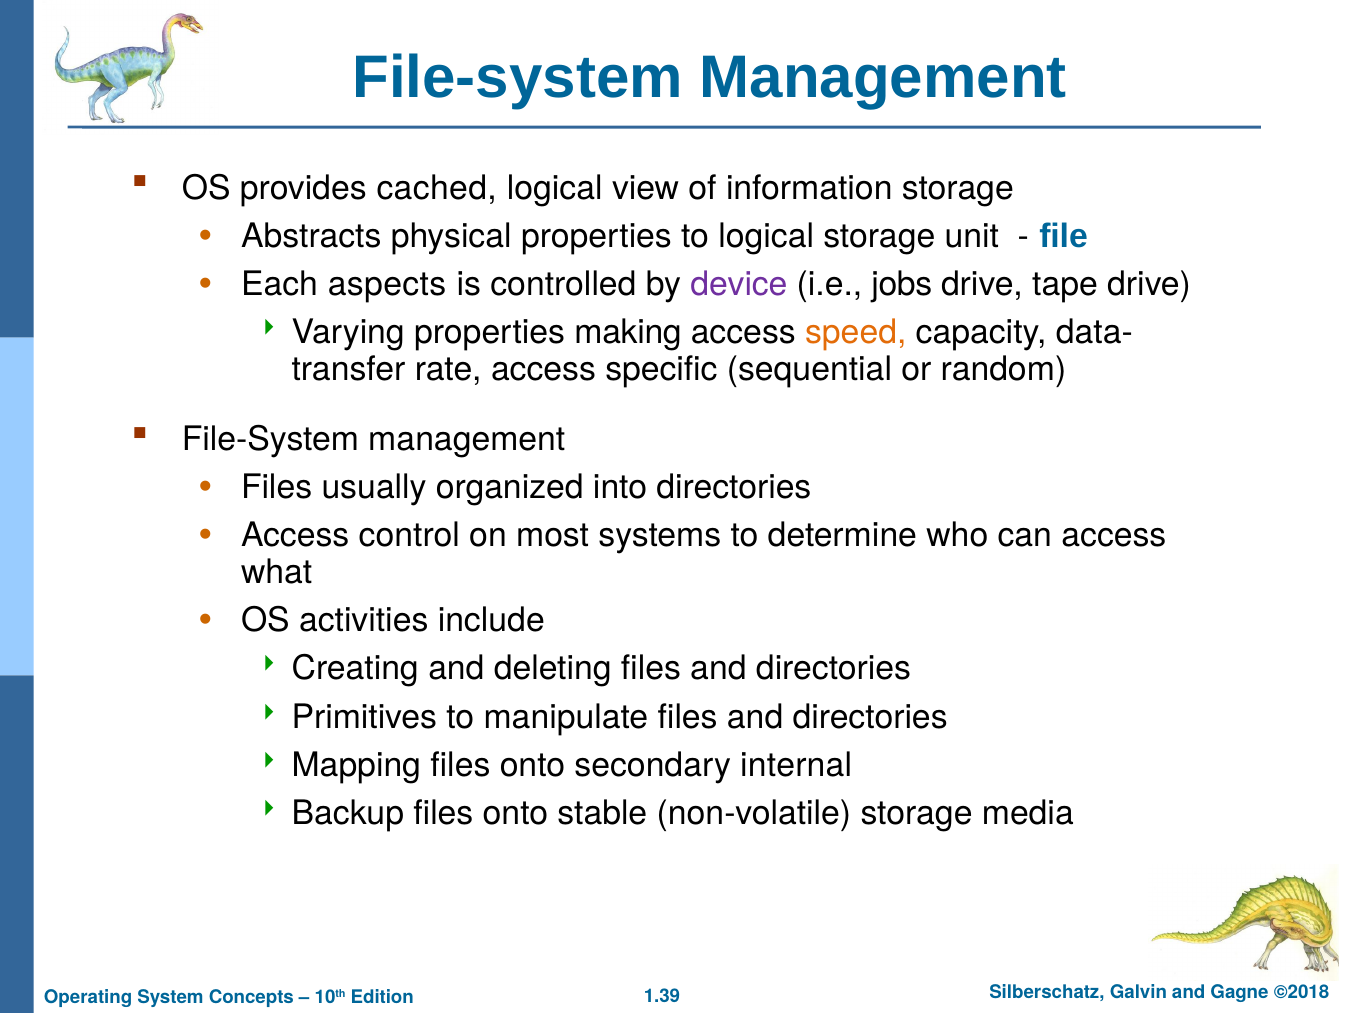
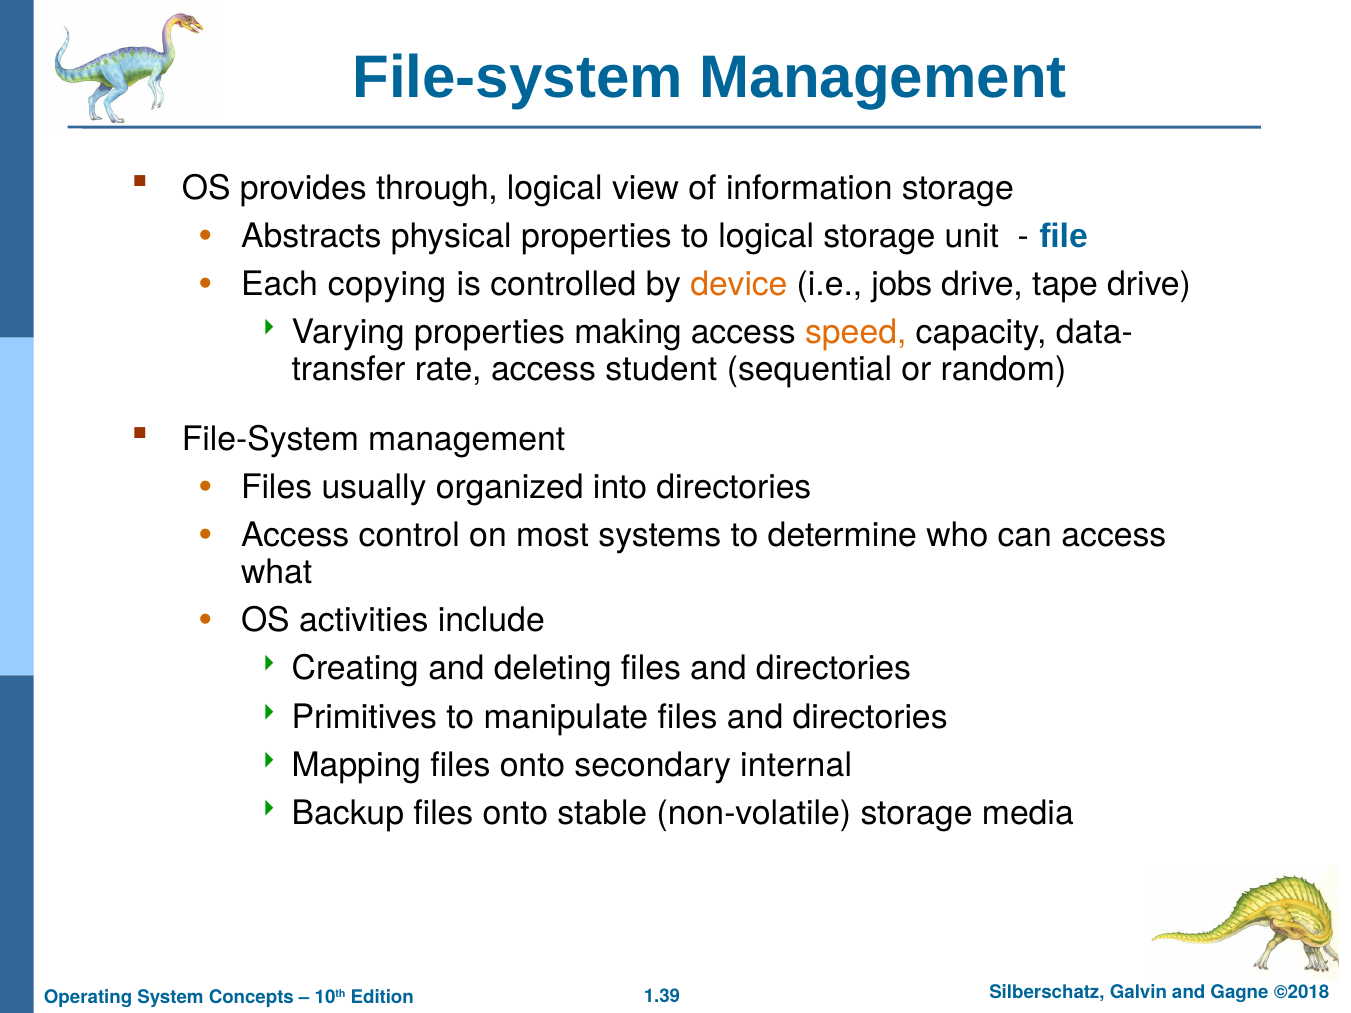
cached: cached -> through (437, 188)
aspects: aspects -> copying (387, 285)
device colour: purple -> orange (739, 285)
specific: specific -> student (661, 369)
